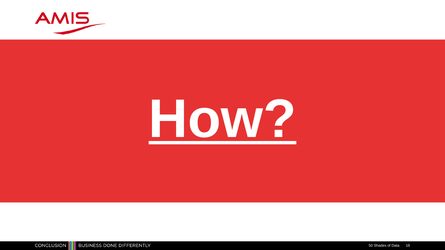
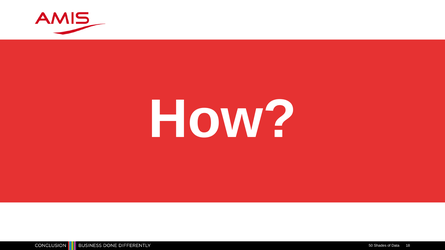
How underline: present -> none (222, 119)
